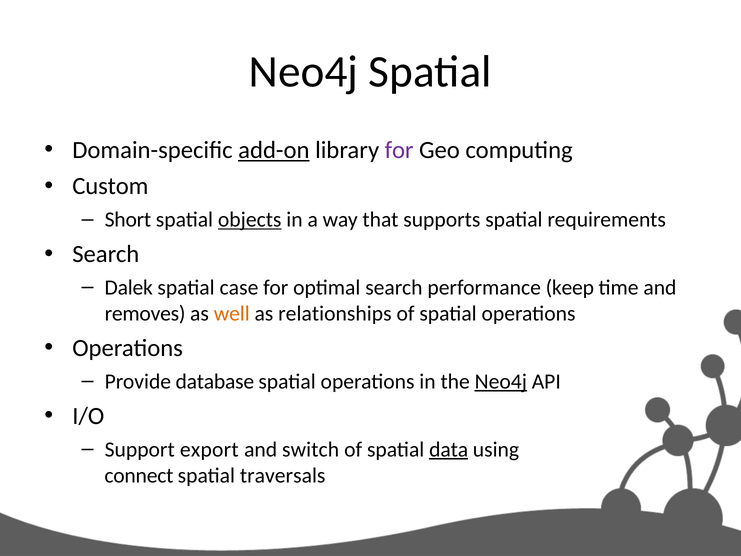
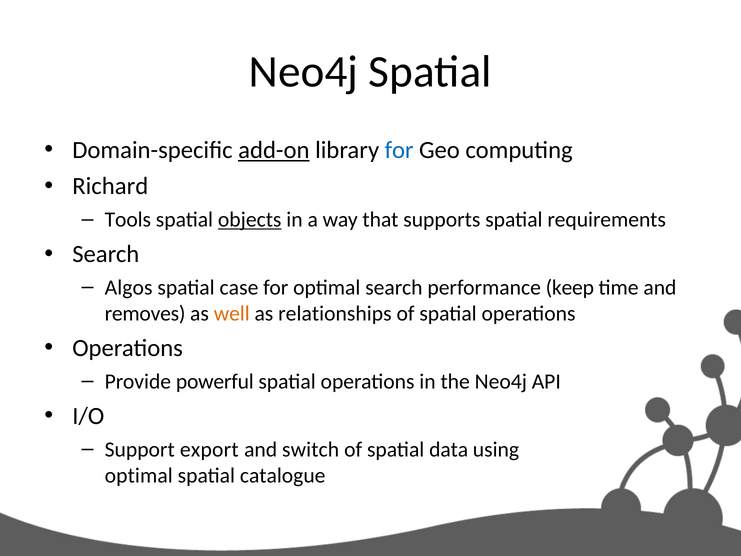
for colour: purple -> blue (399, 150)
Custom: Custom -> Richard (110, 186)
Short: Short -> Tools (128, 220)
Dalek: Dalek -> Algos (129, 287)
database: database -> powerful (215, 381)
Neo4j underline: present -> none (501, 381)
data underline: present -> none (449, 449)
connect: connect -> optimal (139, 475)
traversals: traversals -> catalogue (283, 475)
